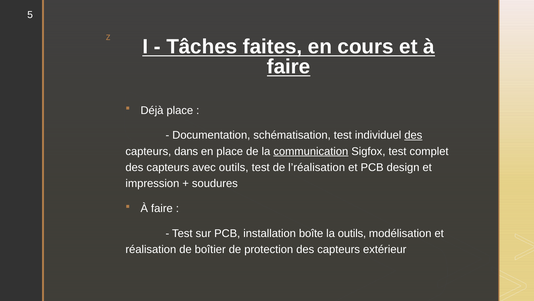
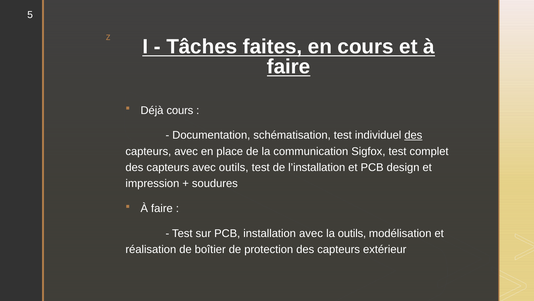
Déjà place: place -> cours (180, 110)
dans: dans -> avec (186, 151)
communication underline: present -> none (311, 151)
l’réalisation: l’réalisation -> l’installation (317, 167)
installation boîte: boîte -> avec (311, 233)
